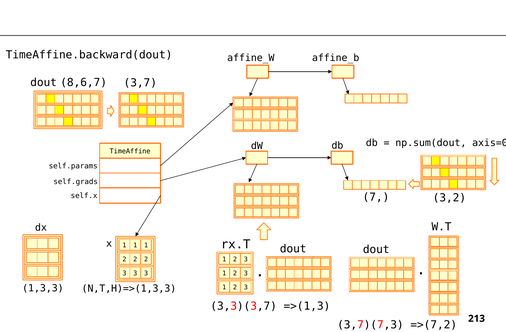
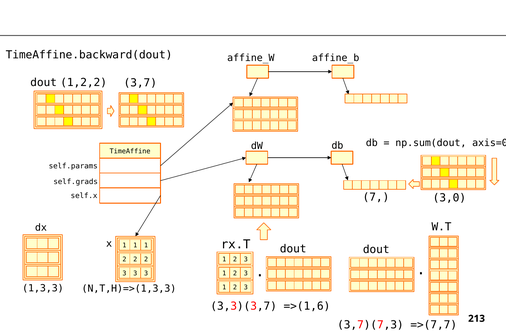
8,6,7: 8,6,7 -> 1,2,2 (84, 83)
3,2: 3,2 -> 3,0 (449, 198)
=>(1,3: =>(1,3 -> =>(1,6 (307, 307)
=>(7,2: =>(7,2 -> =>(7,7 (434, 325)
